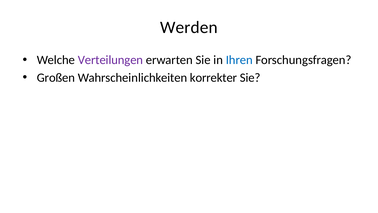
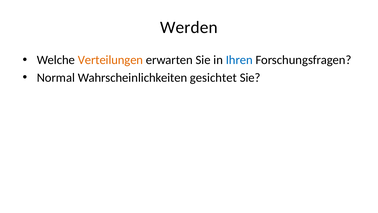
Verteilungen colour: purple -> orange (110, 60)
Großen: Großen -> Normal (56, 78)
korrekter: korrekter -> gesichtet (213, 78)
